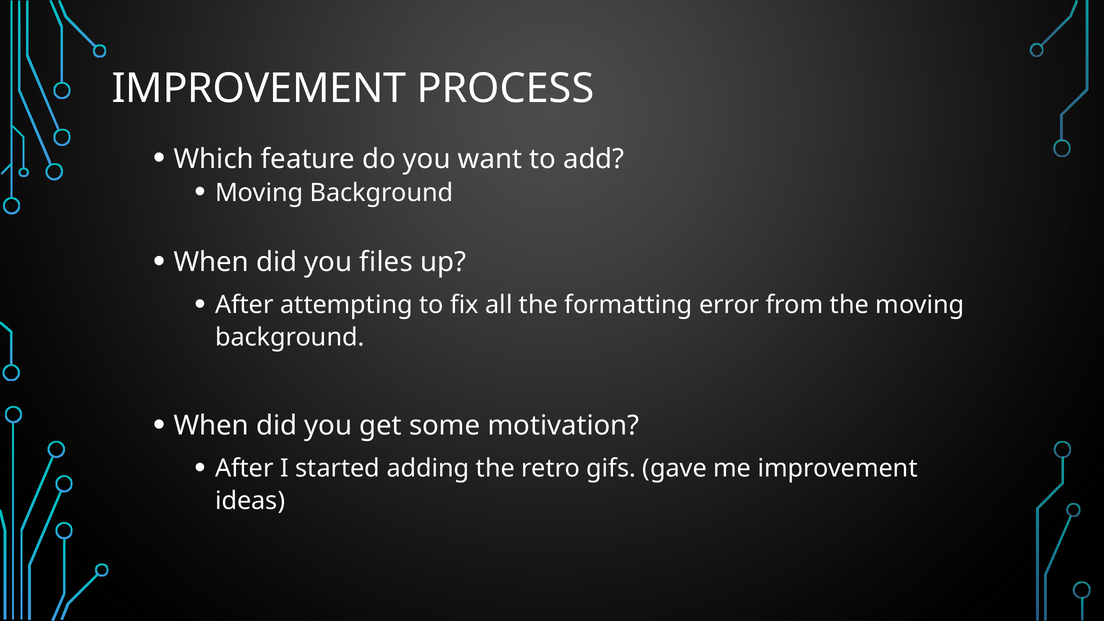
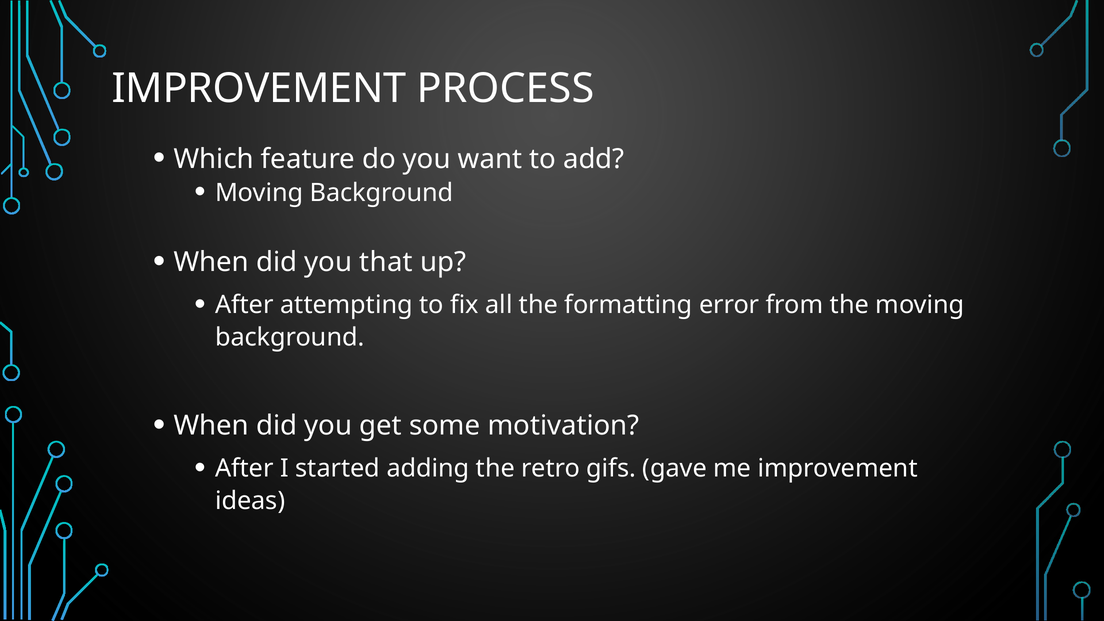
files: files -> that (386, 262)
